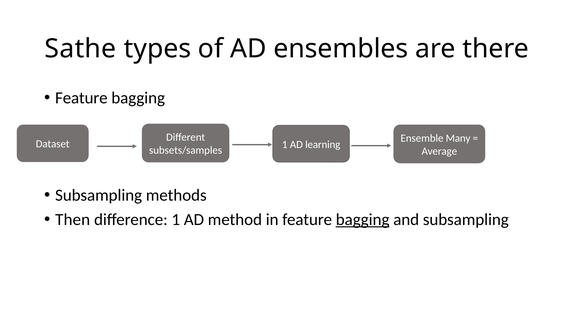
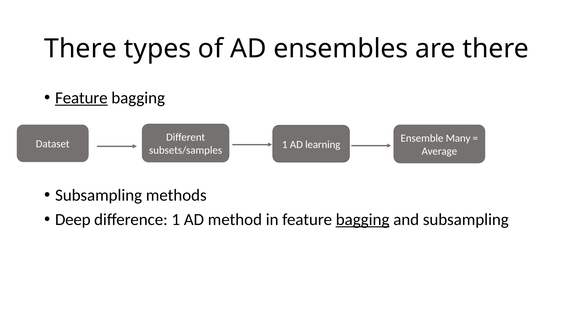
Sathe: Sathe -> There (81, 49)
Feature underline: none -> present (81, 98)
Then: Then -> Deep (73, 220)
